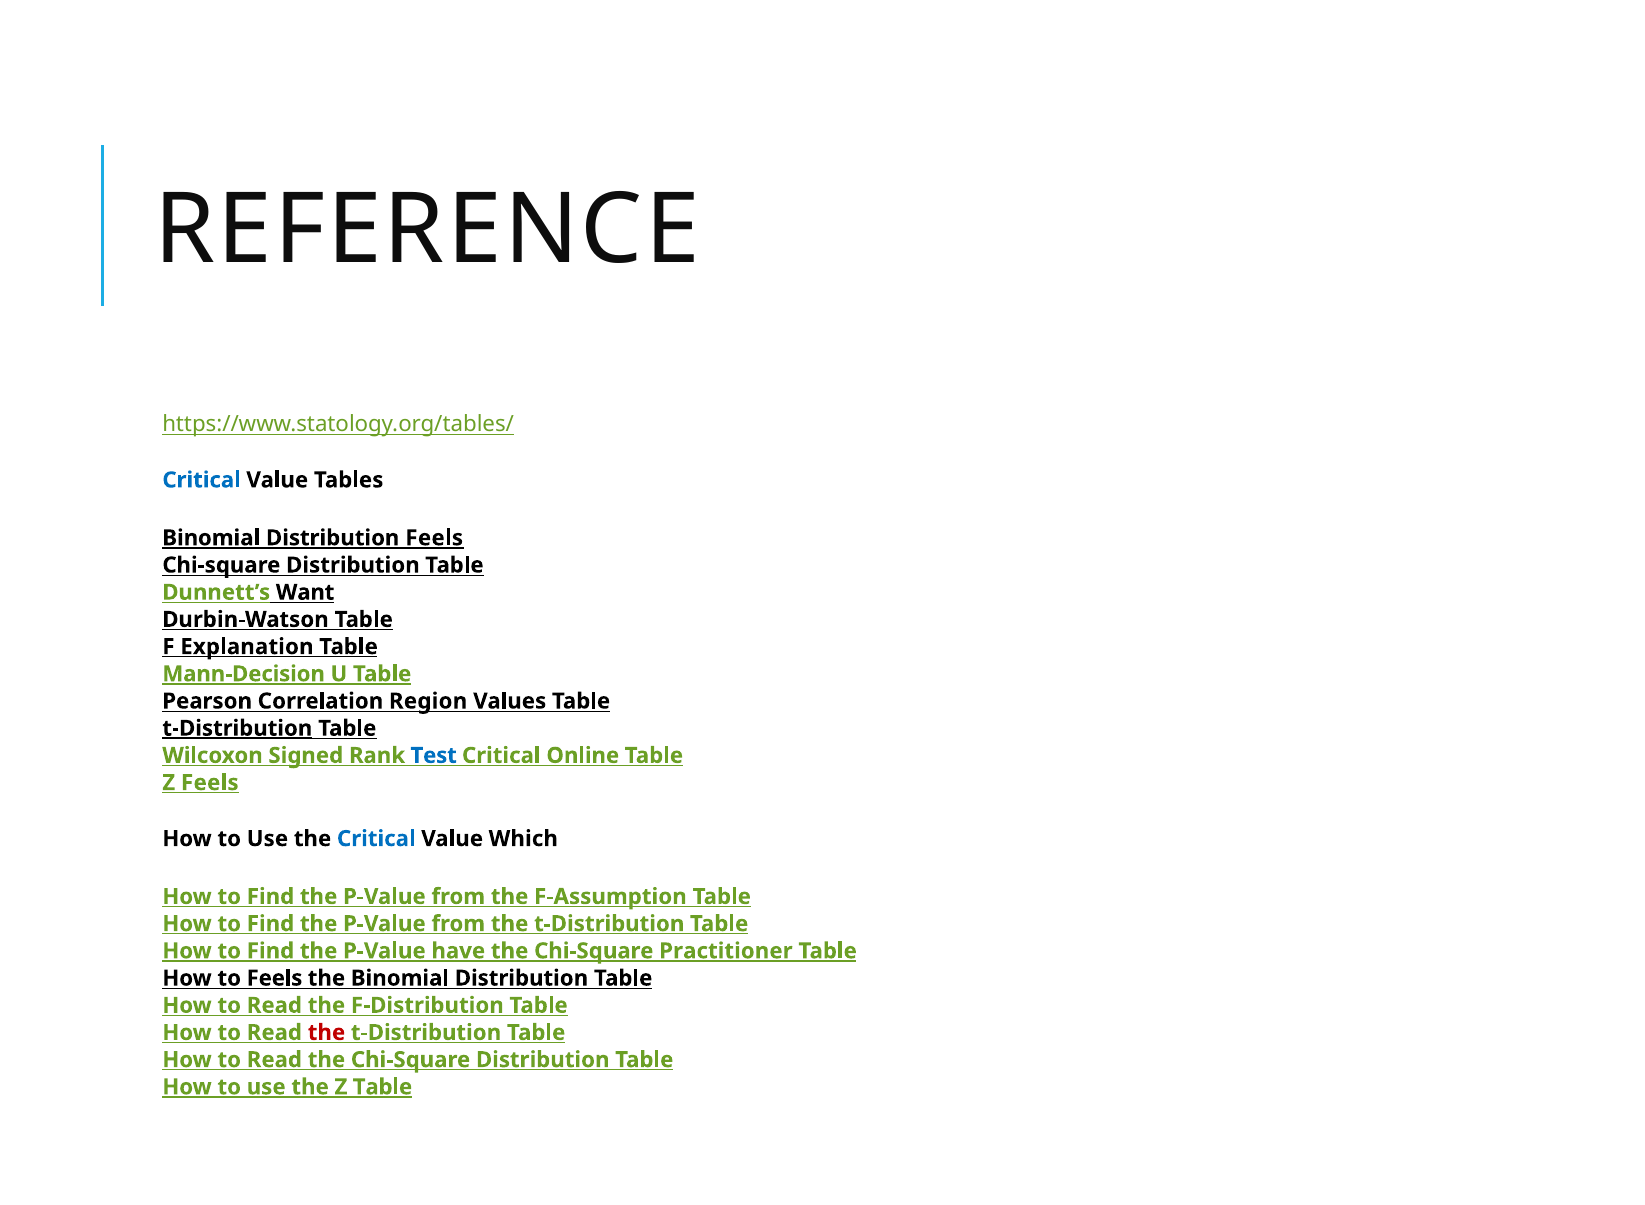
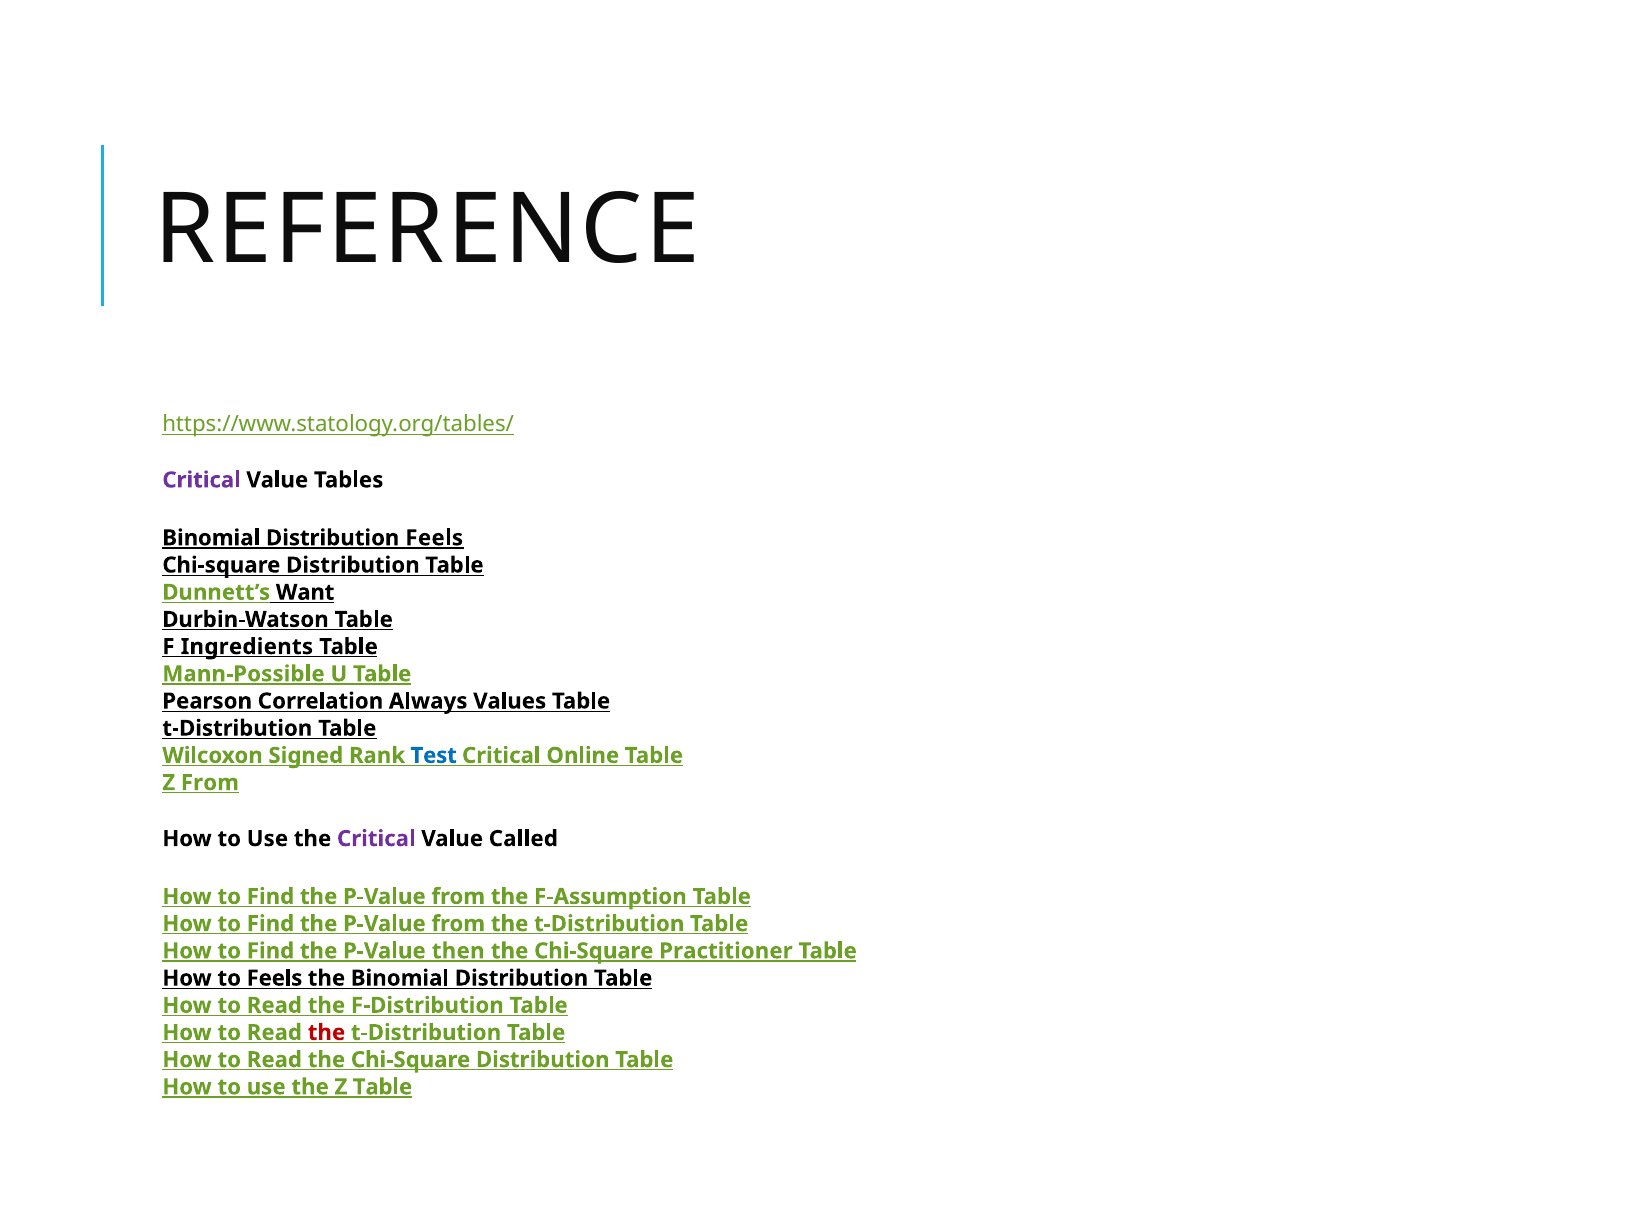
Critical colour: blue -> purple (202, 480)
Explanation: Explanation -> Ingredients (247, 647)
Mann-Decision: Mann-Decision -> Mann-Possible (243, 674)
Region: Region -> Always (428, 701)
t-Distribution underline: present -> none (237, 729)
Z Feels: Feels -> From (210, 783)
Critical colour: blue -> purple (376, 839)
Which: Which -> Called (523, 839)
have: have -> then (458, 951)
